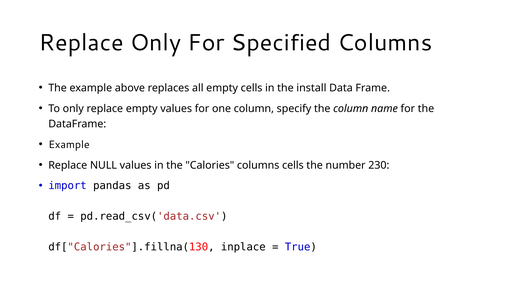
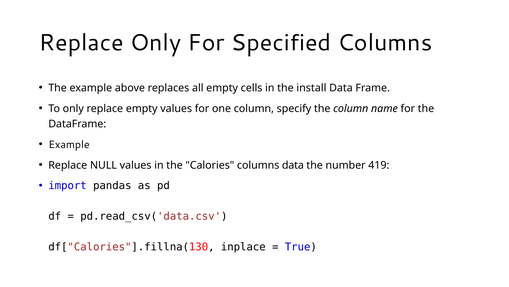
columns cells: cells -> data (293, 165)
230: 230 -> 419 (379, 165)
